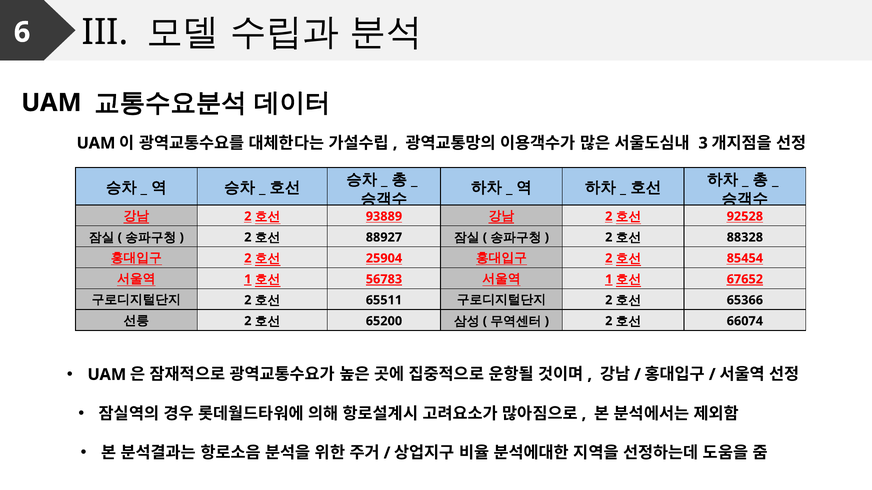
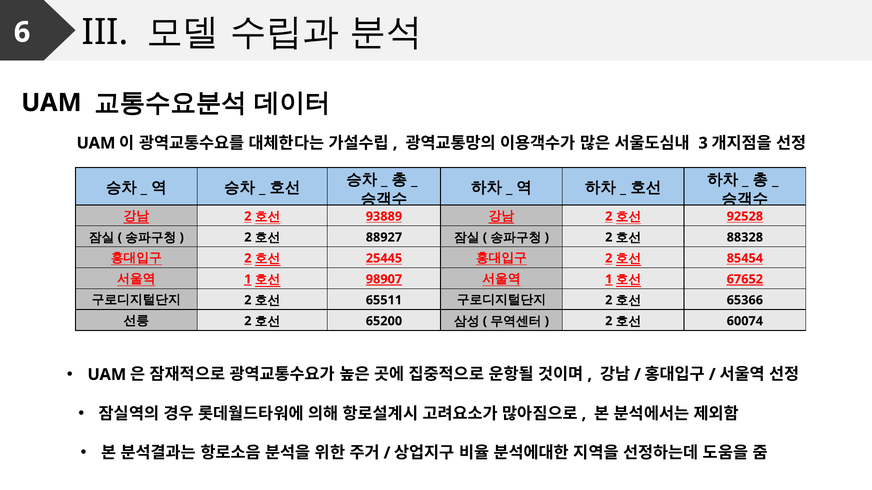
25904: 25904 -> 25445 (384, 259)
56783: 56783 -> 98907 (384, 279)
66074: 66074 -> 60074 (745, 321)
